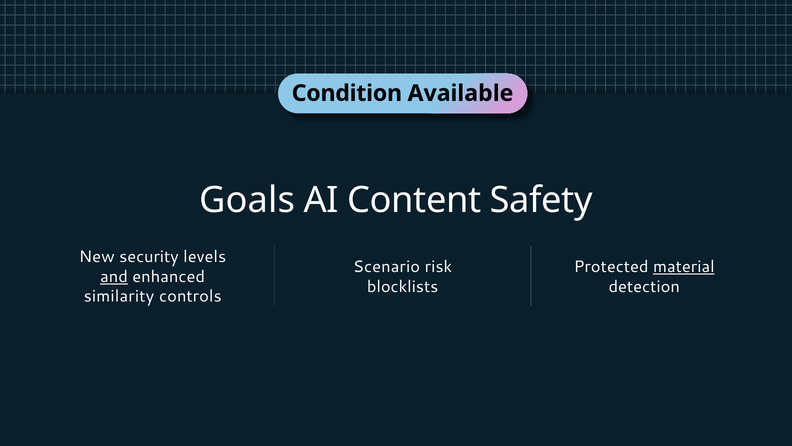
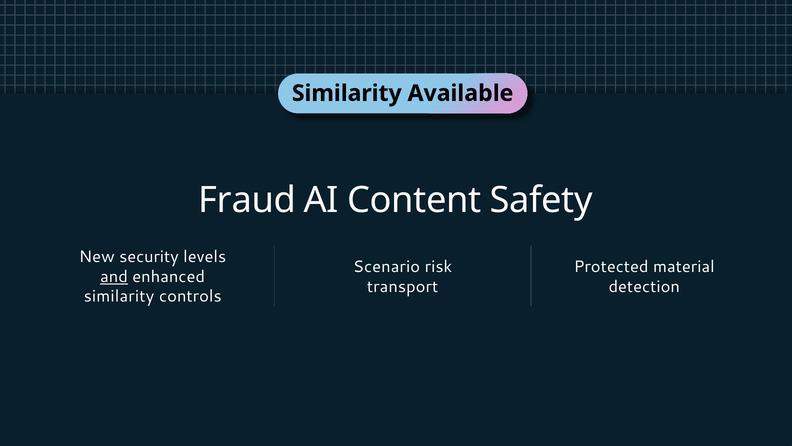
Condition: Condition -> Similarity (347, 93)
Goals: Goals -> Fraud (247, 200)
material underline: present -> none (684, 267)
blocklists: blocklists -> transport (403, 286)
